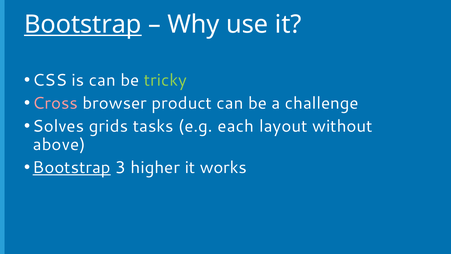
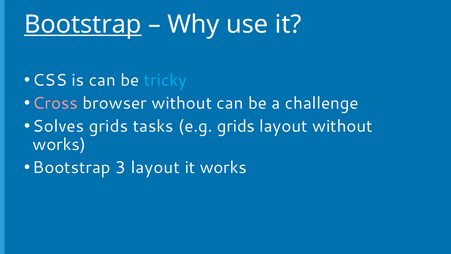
tricky colour: light green -> light blue (165, 80)
browser product: product -> without (182, 103)
e.g each: each -> grids (236, 126)
above: above -> works (59, 144)
Bootstrap underline: present -> none (72, 167)
3 higher: higher -> layout (155, 167)
